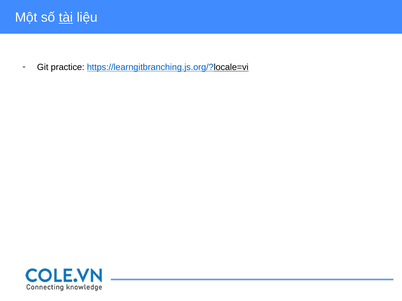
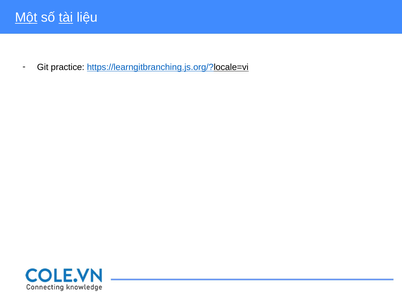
Một underline: none -> present (26, 18)
